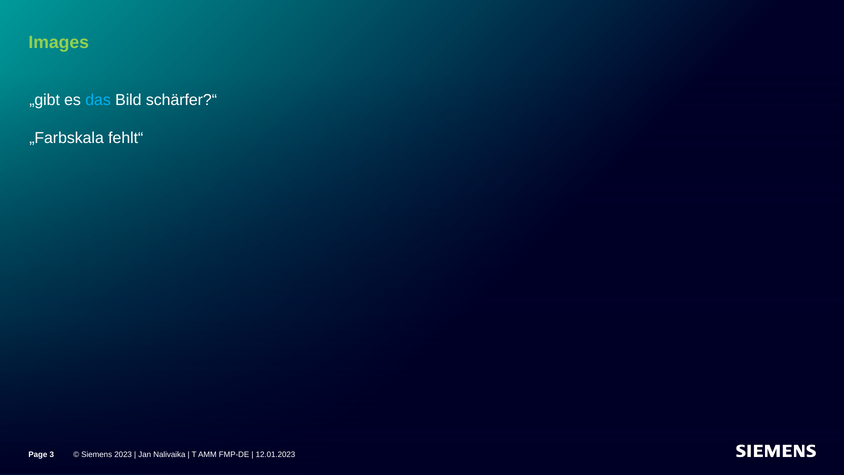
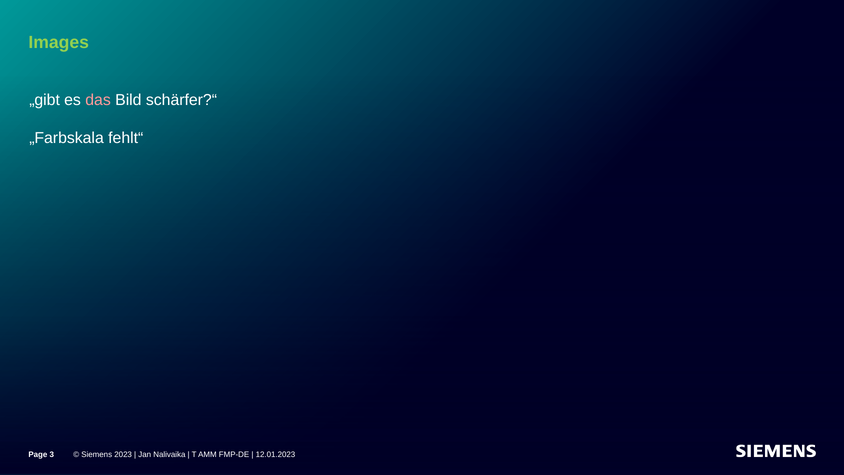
das colour: light blue -> pink (98, 100)
